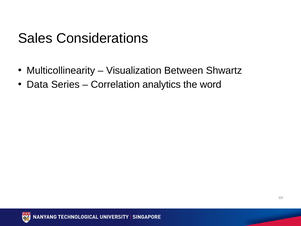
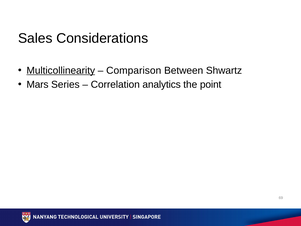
Multicollinearity underline: none -> present (61, 70)
Visualization: Visualization -> Comparison (134, 70)
Data: Data -> Mars (38, 84)
word: word -> point (211, 84)
